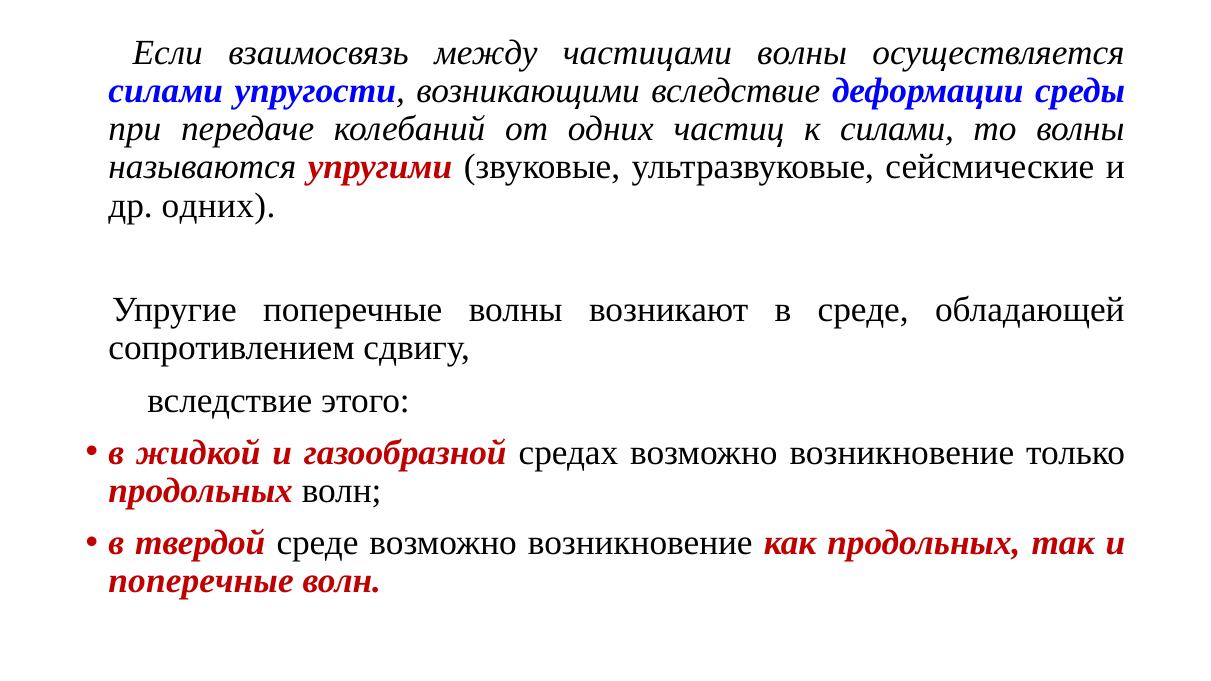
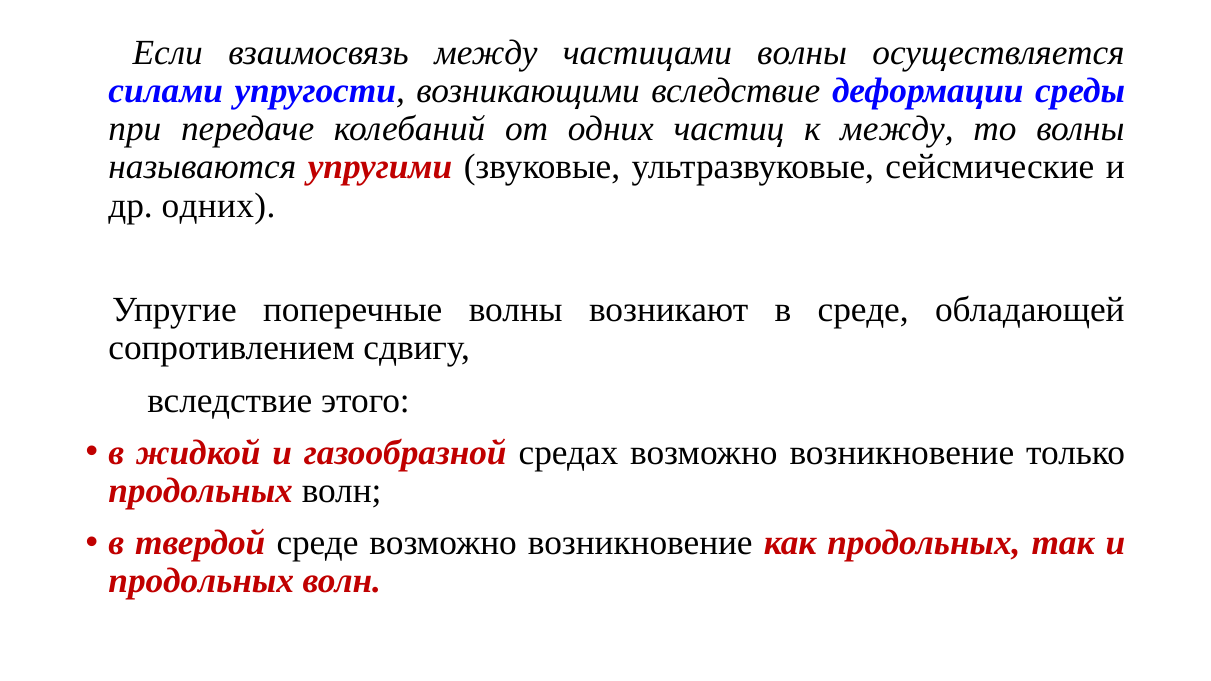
к силами: силами -> между (897, 129)
поперечные: поперечные -> продольных (201, 581)
